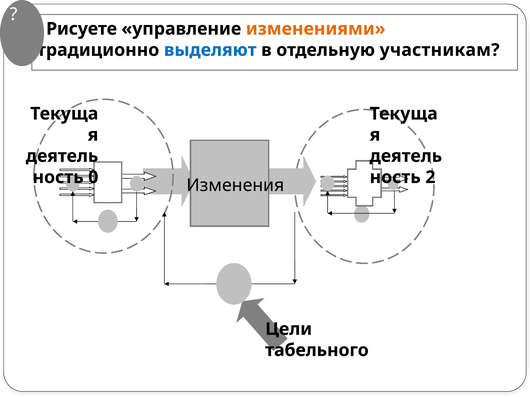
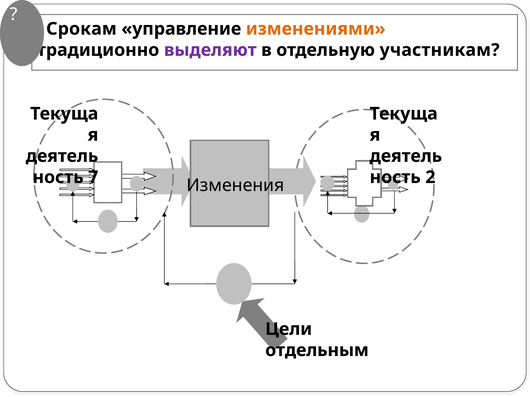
Рисуете: Рисуете -> Срокам (81, 29)
выделяют colour: blue -> purple (210, 50)
0: 0 -> 7 (93, 177)
табельного: табельного -> отдельным (317, 351)
